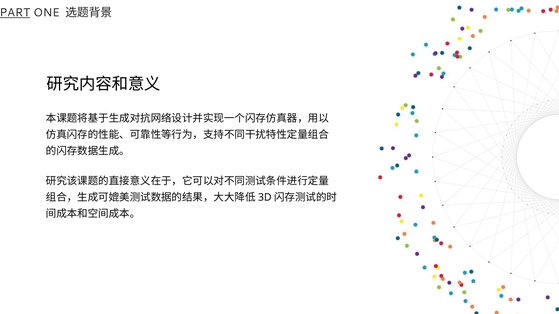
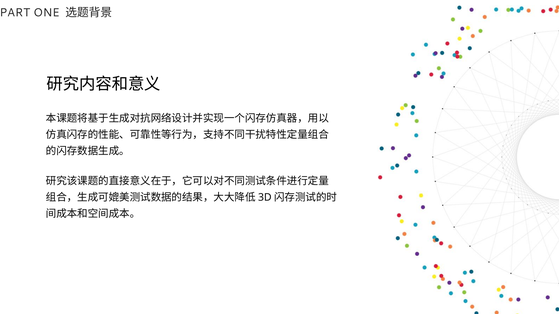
PART underline: present -> none (15, 13)
